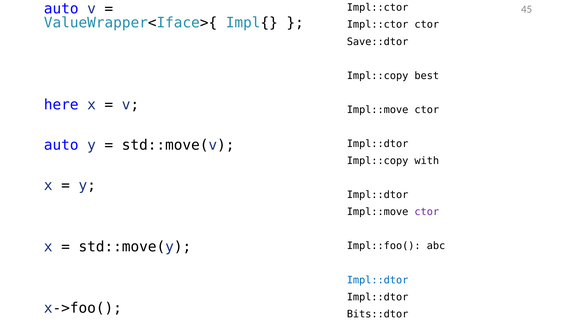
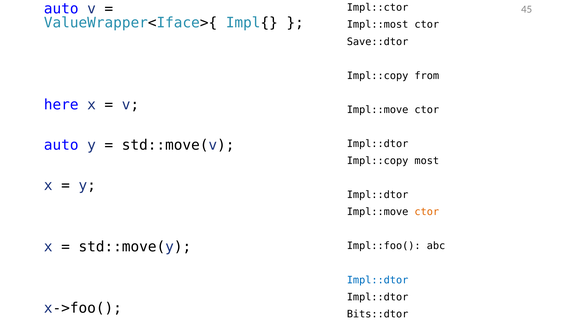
Impl::ctor: Impl::ctor -> Impl::most (378, 25)
best: best -> from (427, 76)
with: with -> most (427, 161)
ctor colour: purple -> orange (427, 212)
